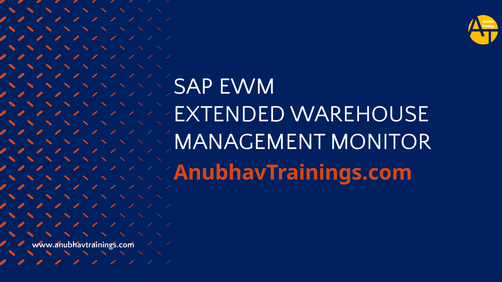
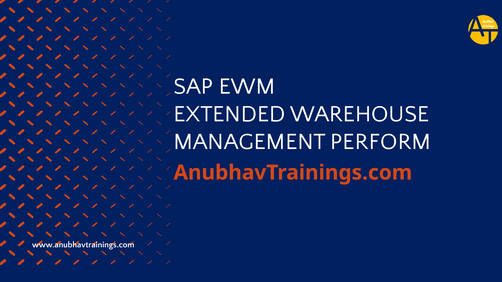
MONITOR: MONITOR -> PERFORM (381, 142)
